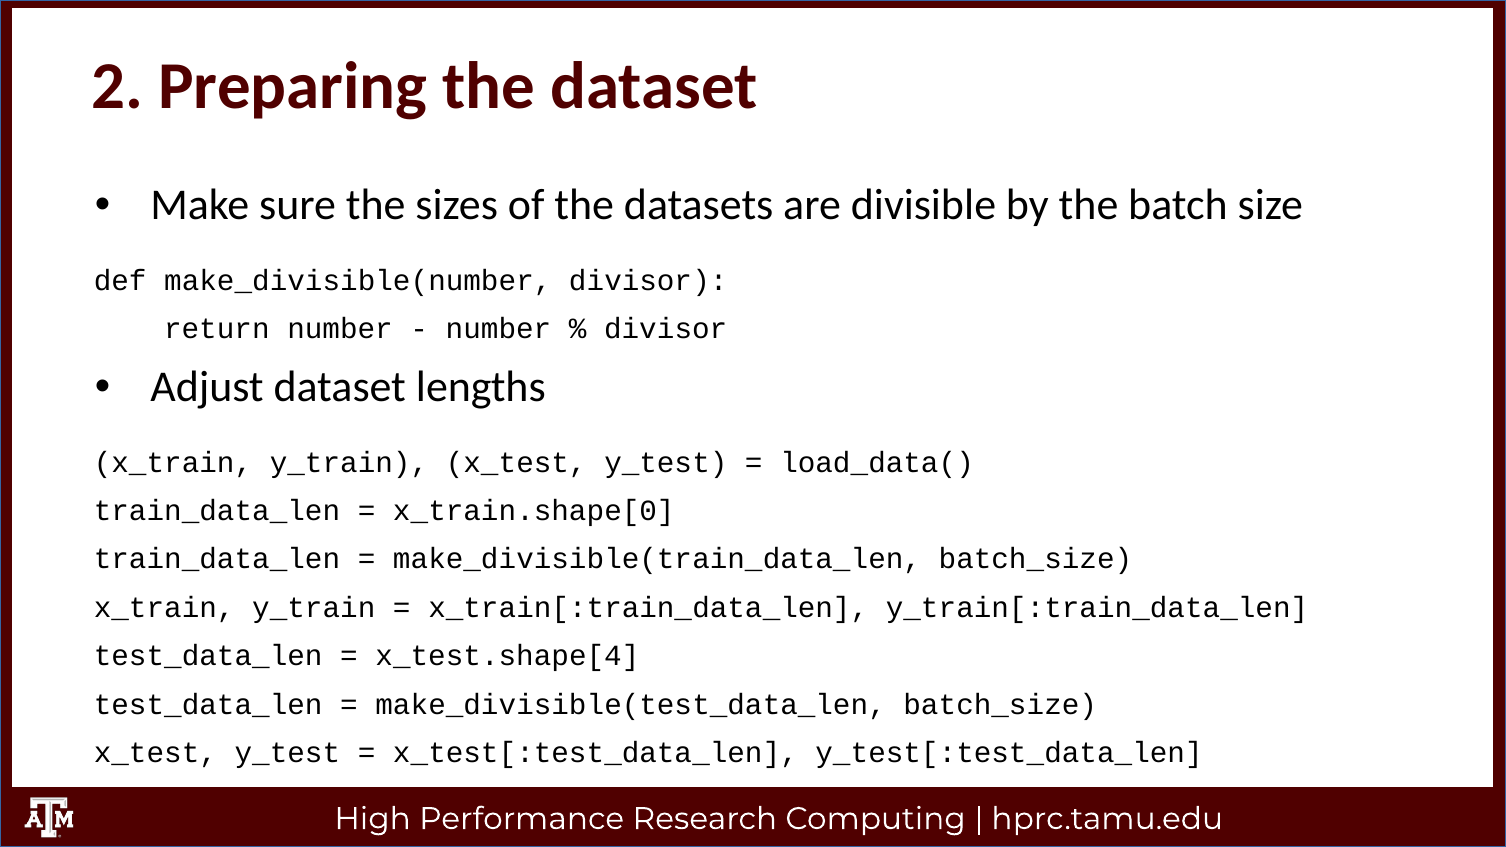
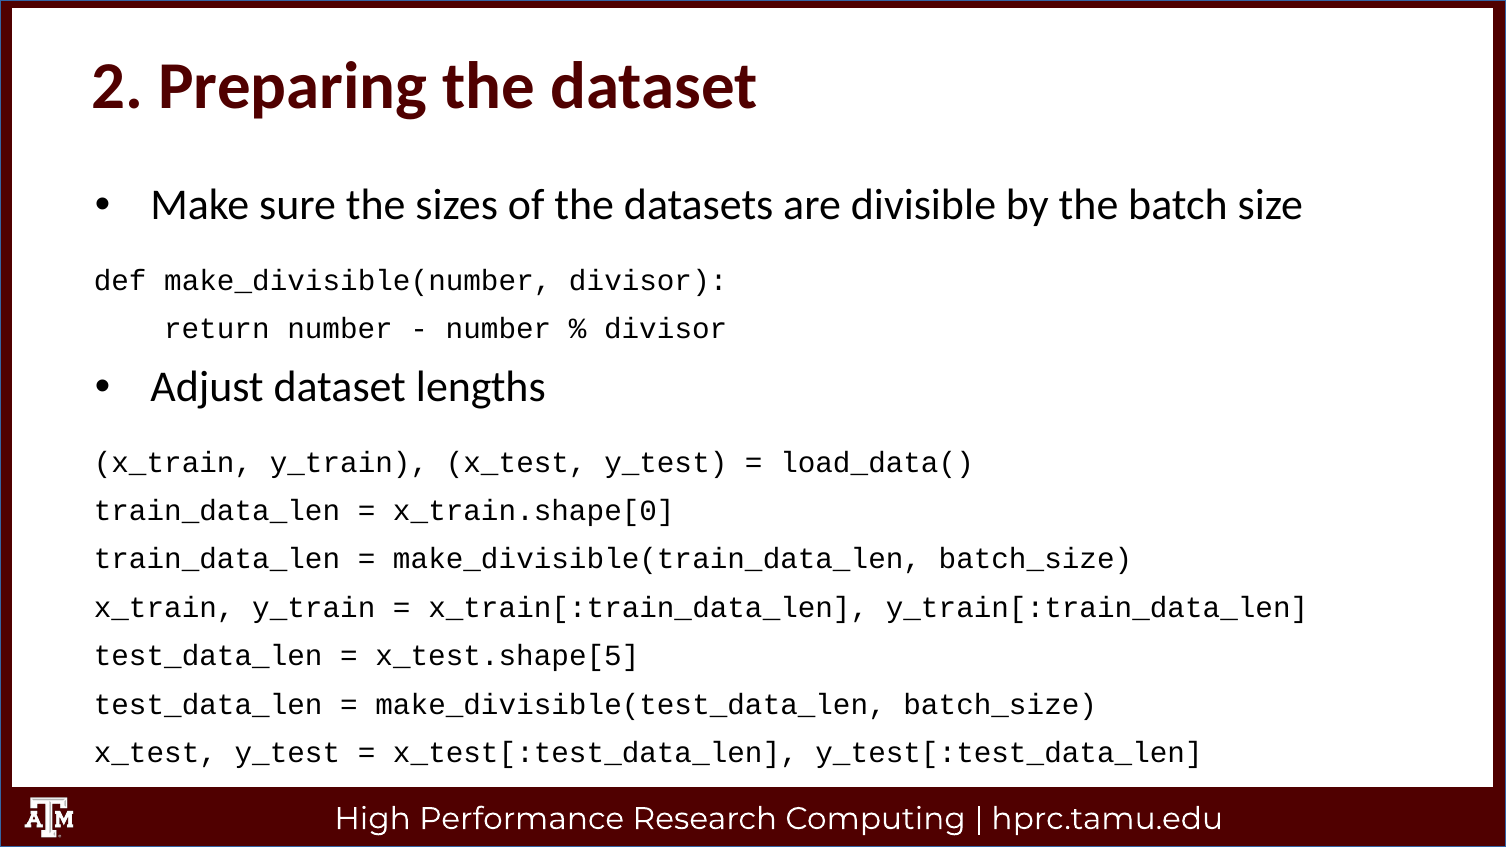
x_test.shape[4: x_test.shape[4 -> x_test.shape[5 (507, 656)
